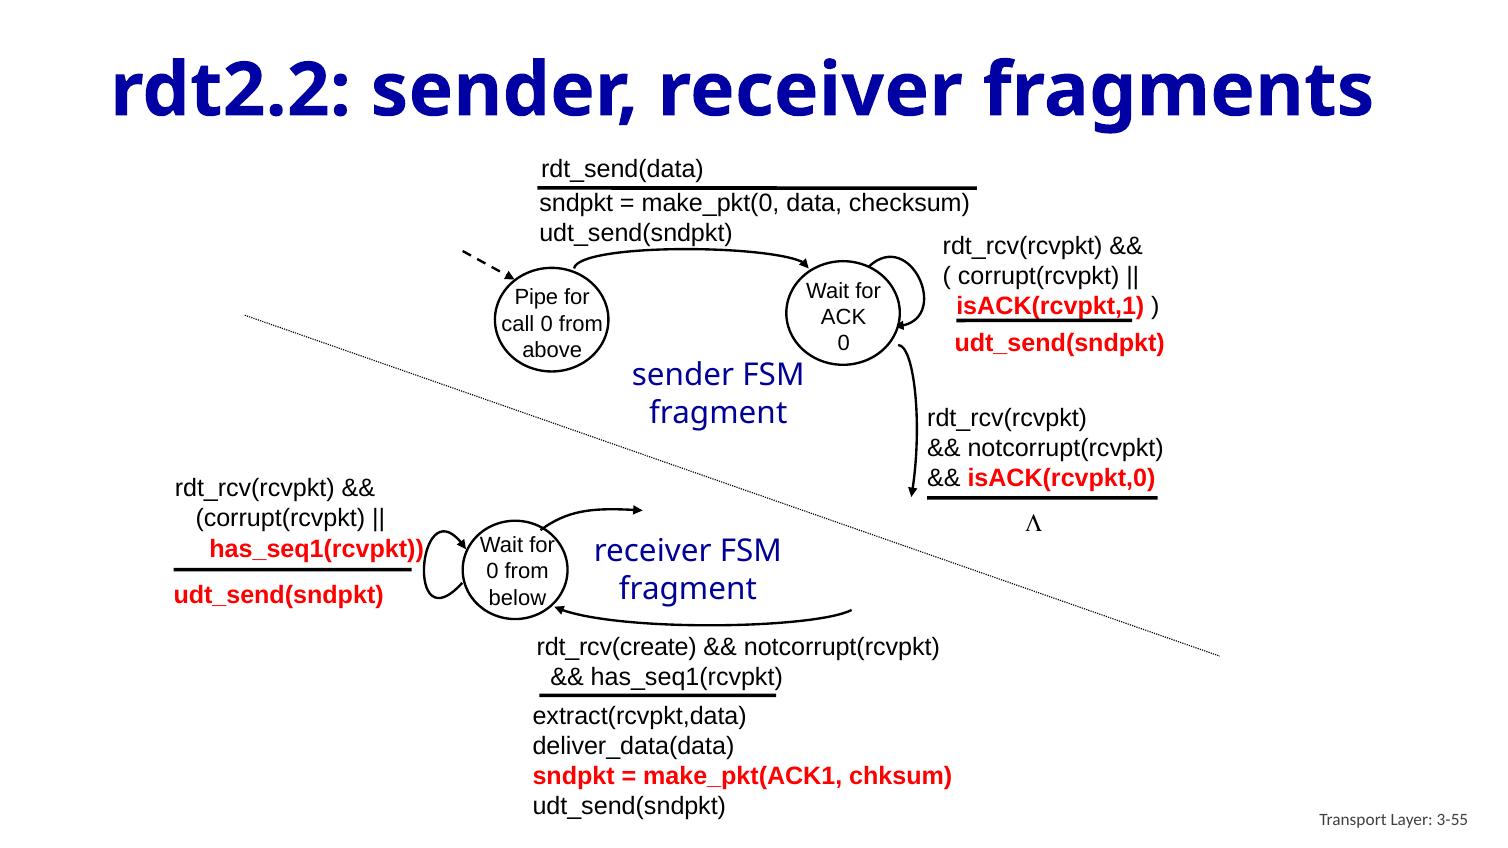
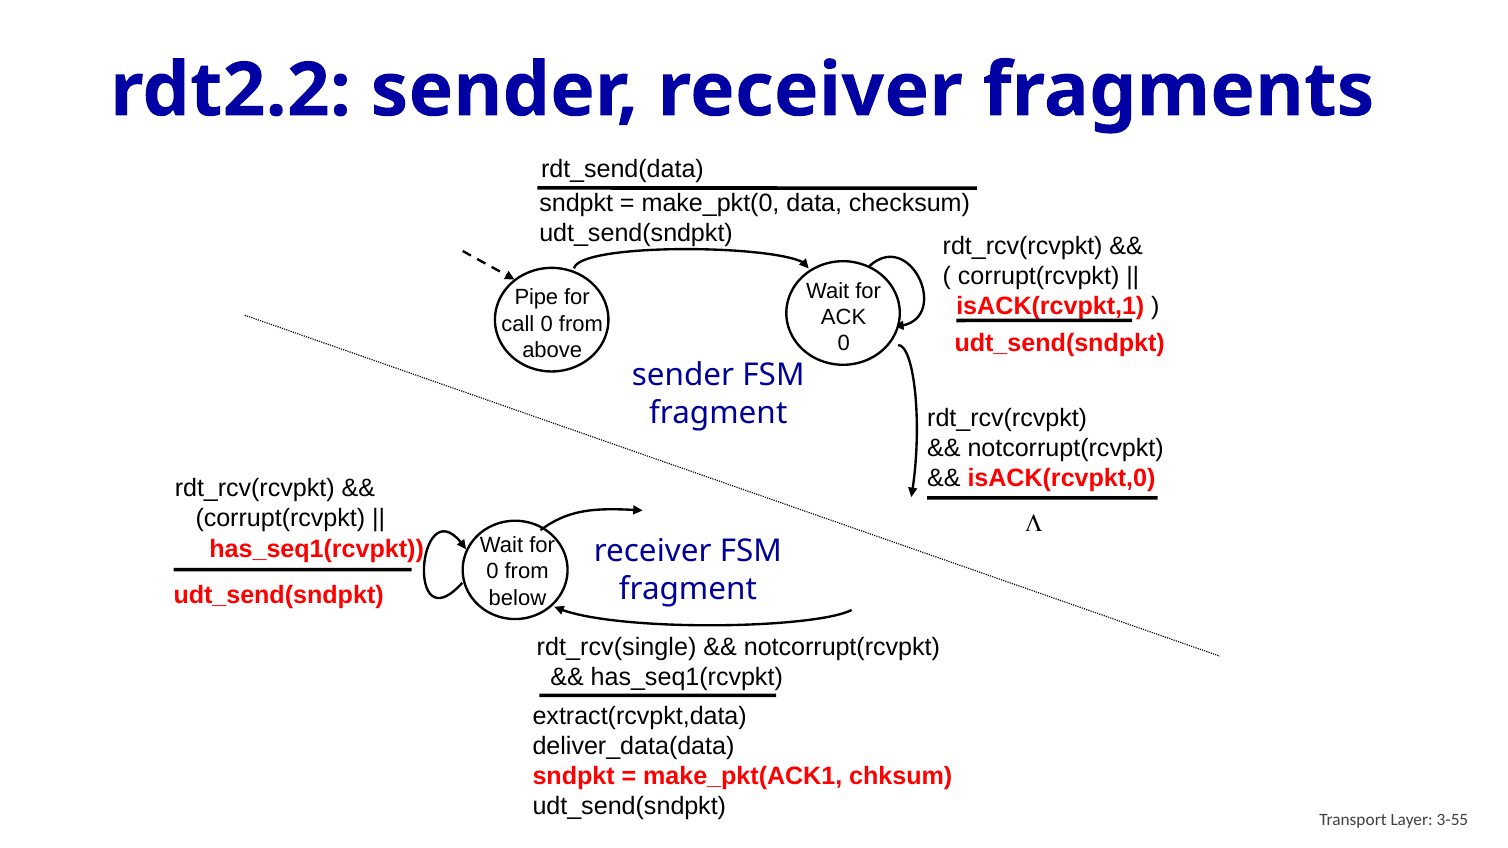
rdt_rcv(create: rdt_rcv(create -> rdt_rcv(single (617, 647)
